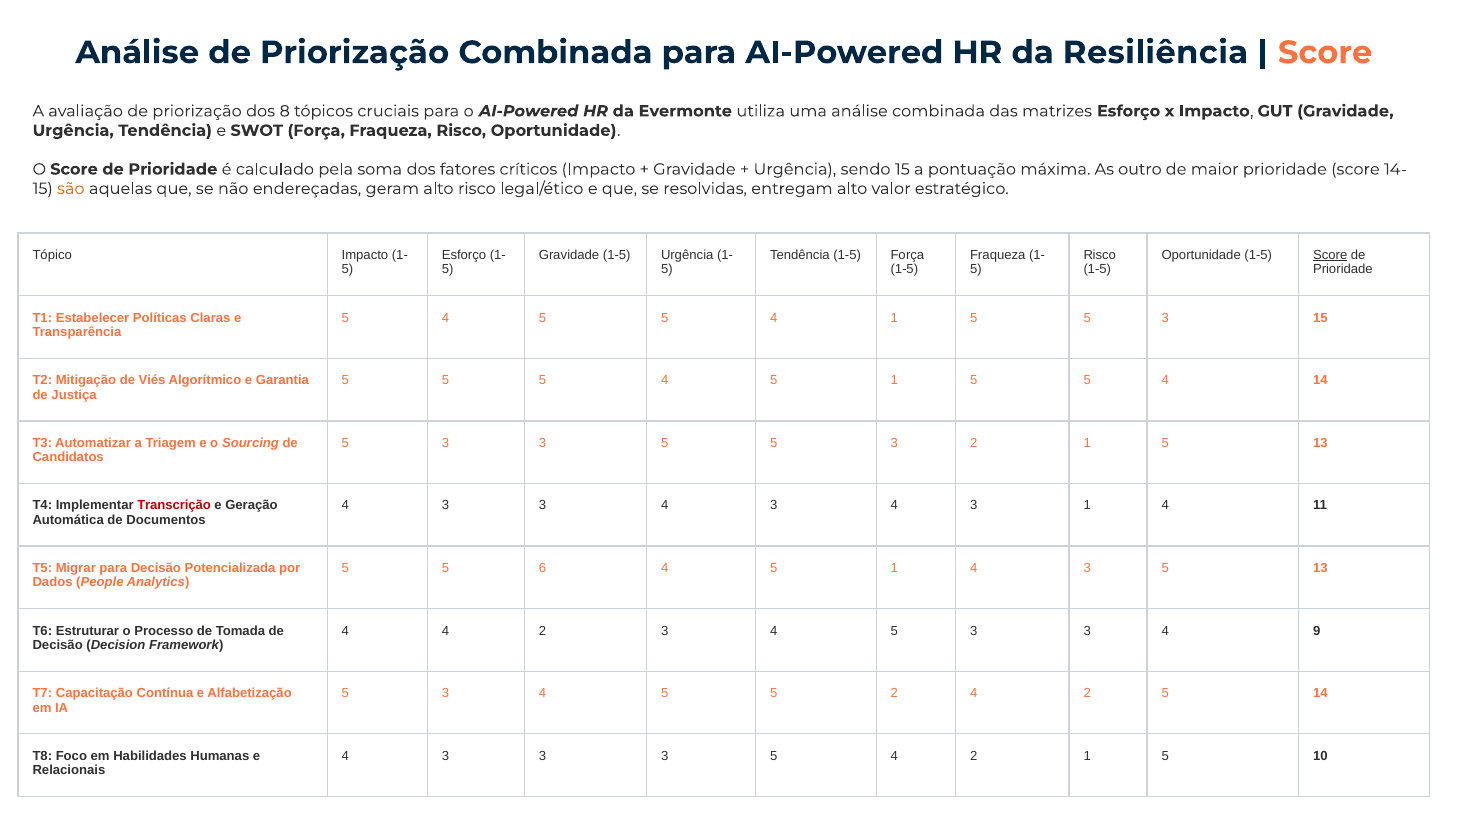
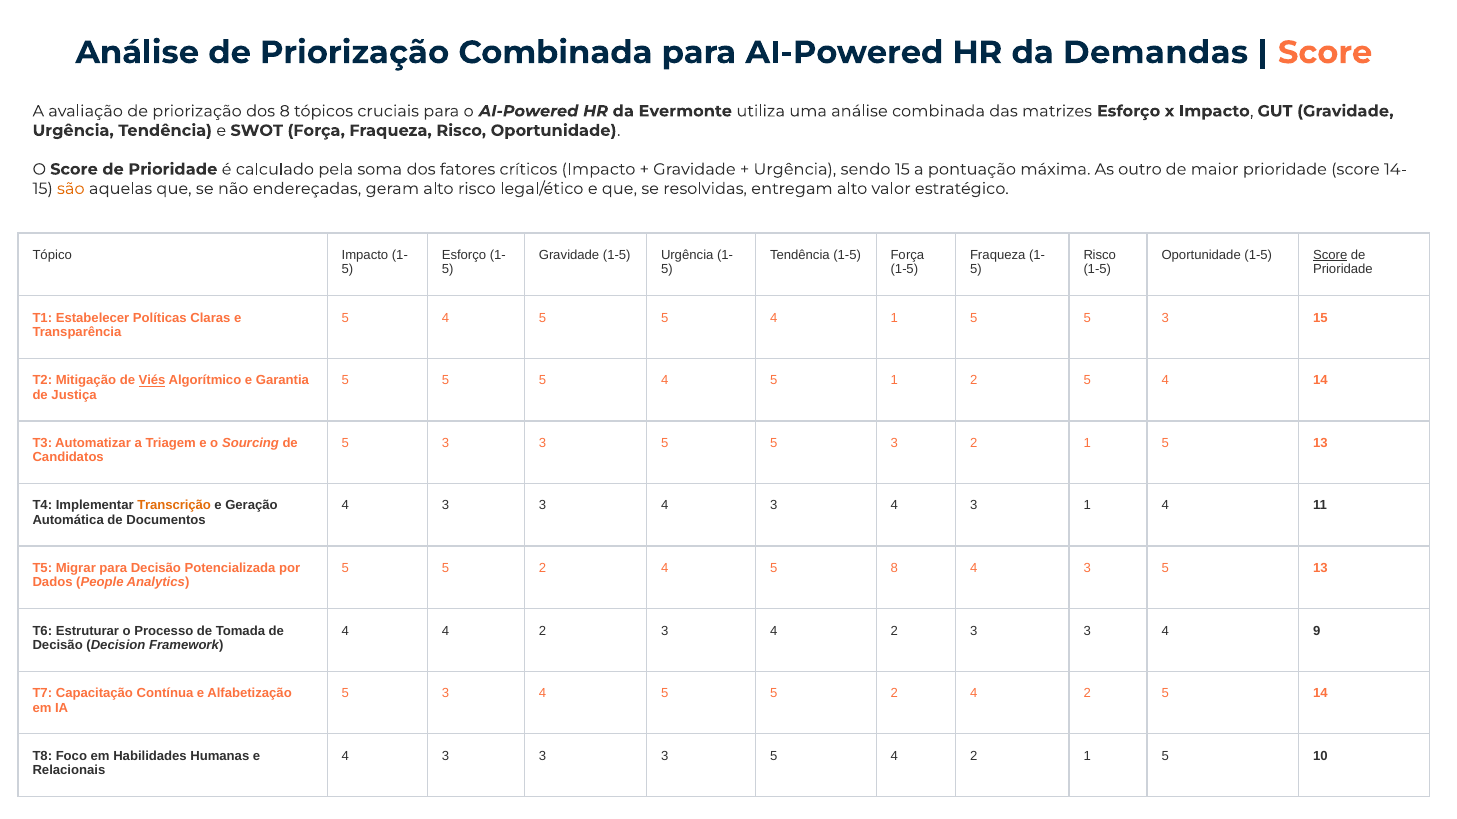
Resiliência: Resiliência -> Demandas (1155, 53)
Viés underline: none -> present (152, 381)
5 1 5: 5 -> 2 (974, 381)
Transcrição colour: red -> orange (174, 506)
6: 6 -> 2 (543, 568)
1: 1 -> 8 (894, 568)
2 3 4 5: 5 -> 2 (894, 631)
